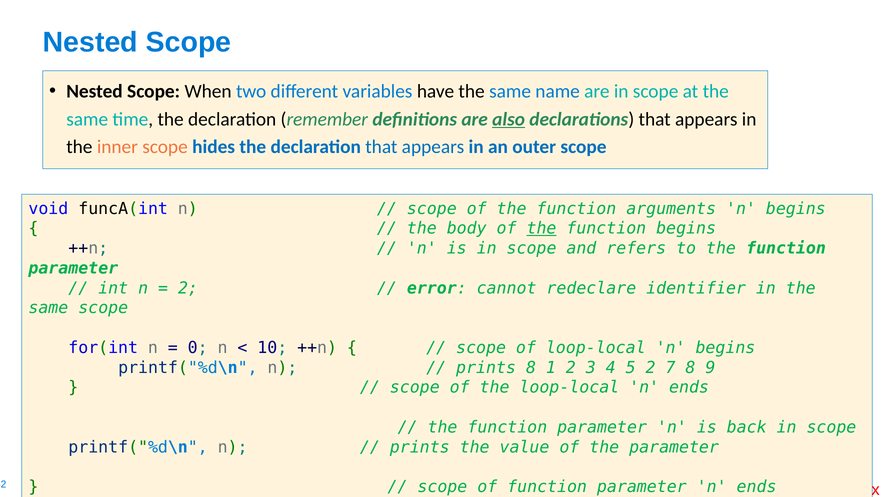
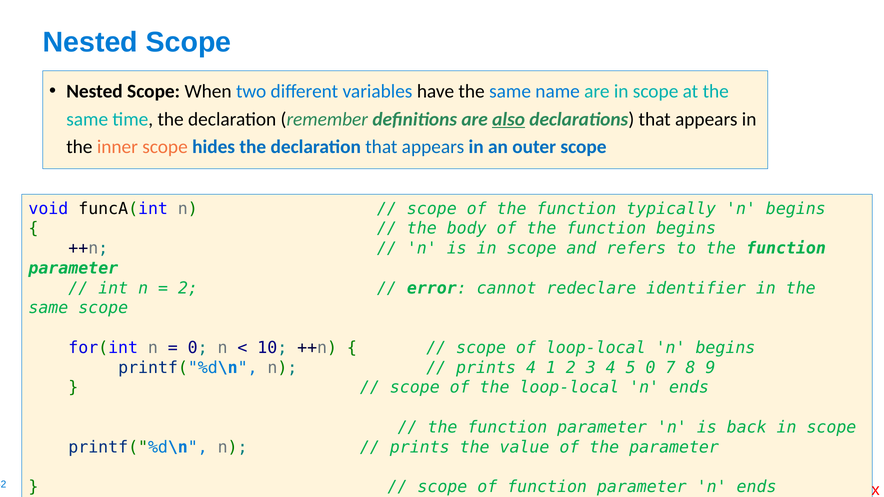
arguments: arguments -> typically (671, 209)
the underline: present -> none (542, 229)
prints 8: 8 -> 4 (531, 368)
5 2: 2 -> 0 (651, 368)
